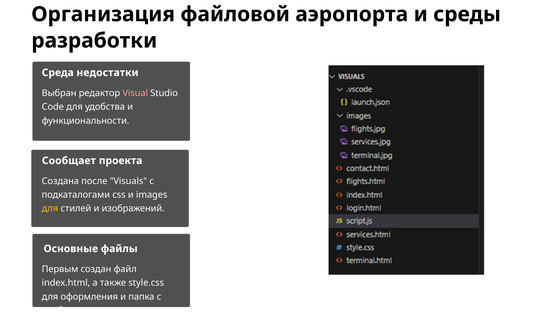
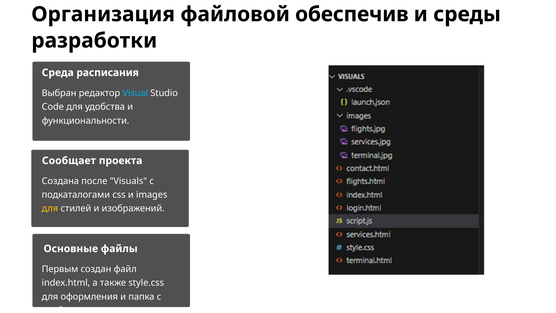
аэропорта: аэропорта -> обеспечив (352, 14)
недостатки: недостатки -> расписания (108, 73)
Visual colour: pink -> light blue (135, 93)
